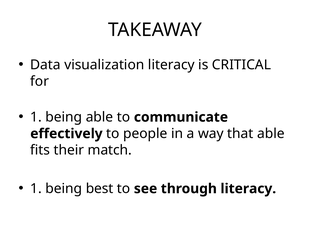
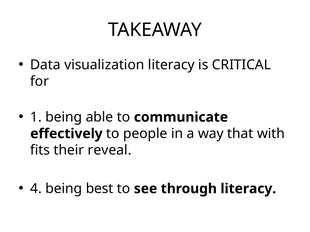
that able: able -> with (271, 134)
match: match -> reveal (110, 150)
1: 1 -> 4 (36, 189)
